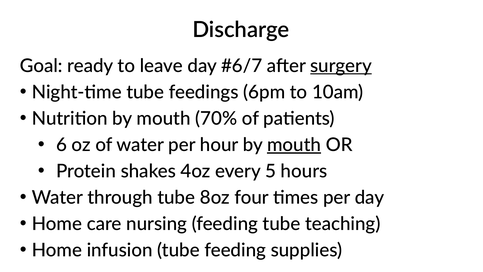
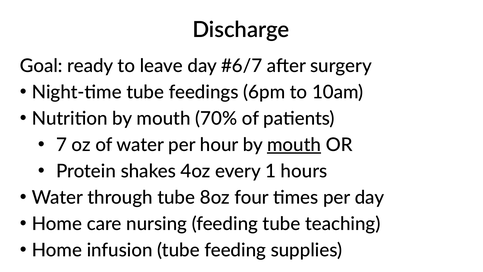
surgery underline: present -> none (341, 66)
6: 6 -> 7 (62, 145)
5: 5 -> 1 (271, 171)
